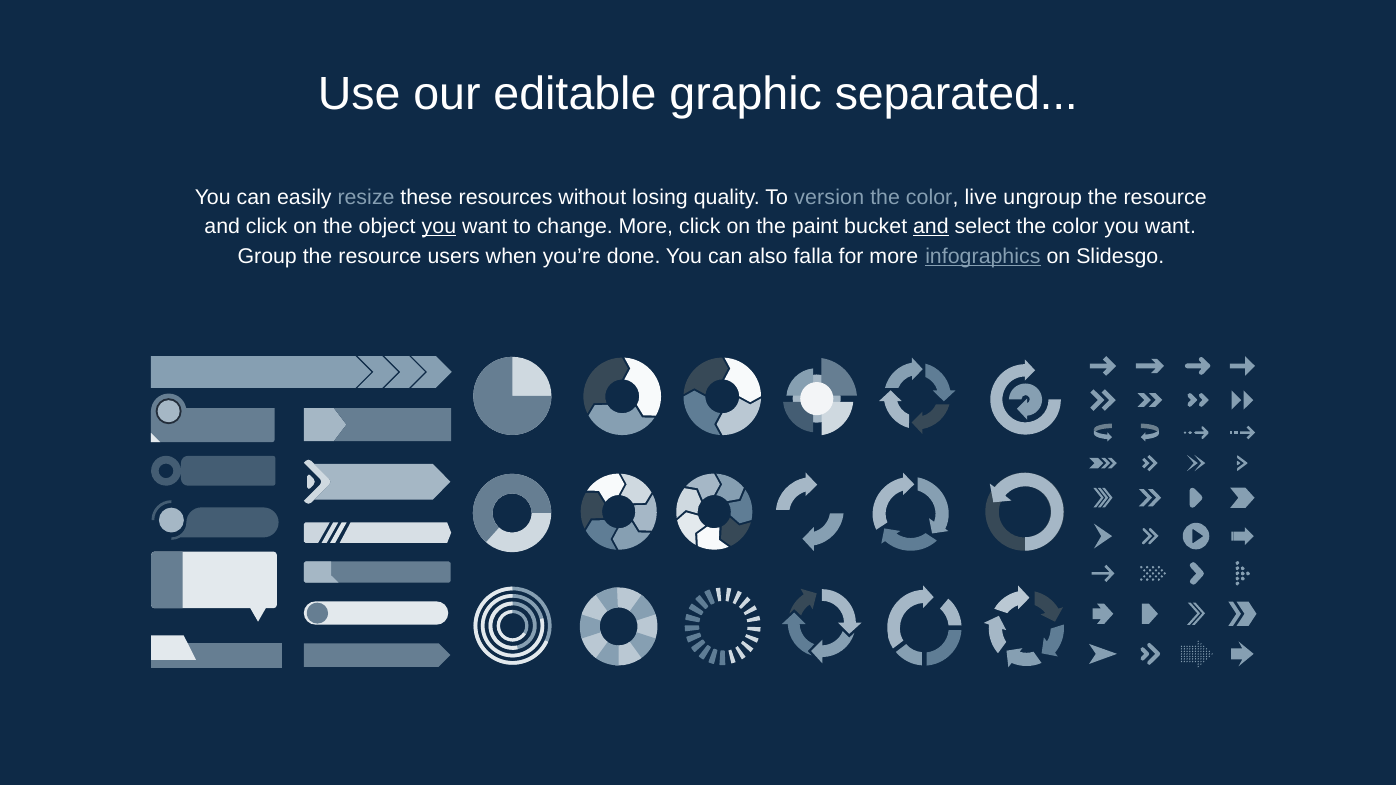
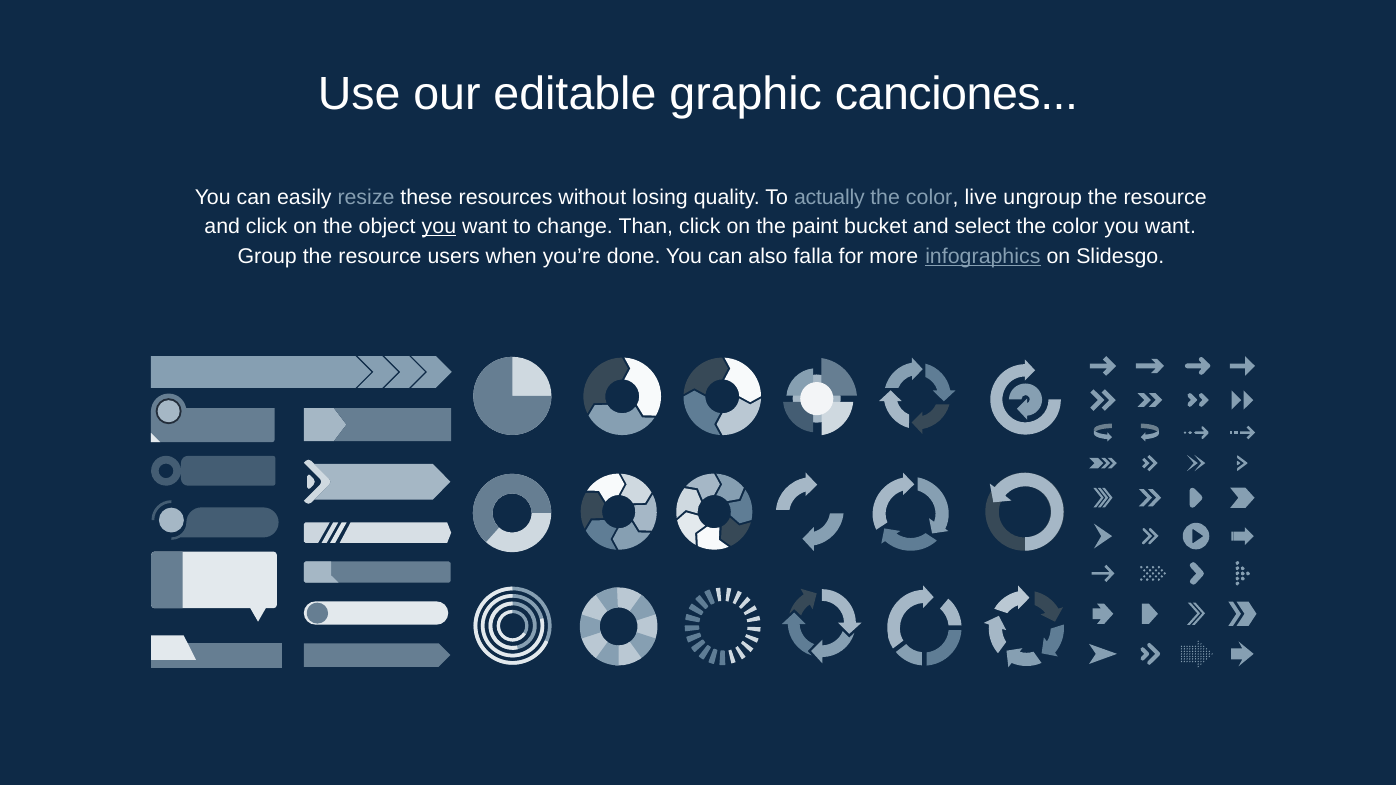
separated: separated -> canciones (956, 95)
version: version -> actually (829, 197)
change More: More -> Than (646, 227)
and underline: present -> none (931, 227)
